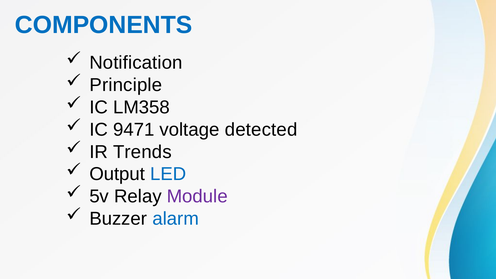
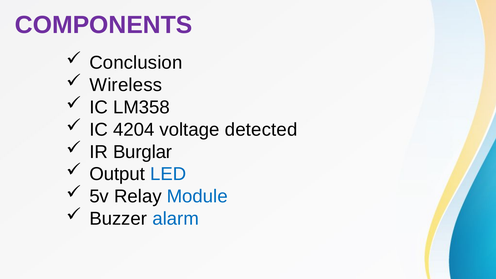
COMPONENTS colour: blue -> purple (104, 25)
Notification: Notification -> Conclusion (136, 63)
Principle: Principle -> Wireless (126, 85)
9471: 9471 -> 4204 (134, 130)
Trends: Trends -> Burglar (143, 152)
Module colour: purple -> blue (197, 197)
